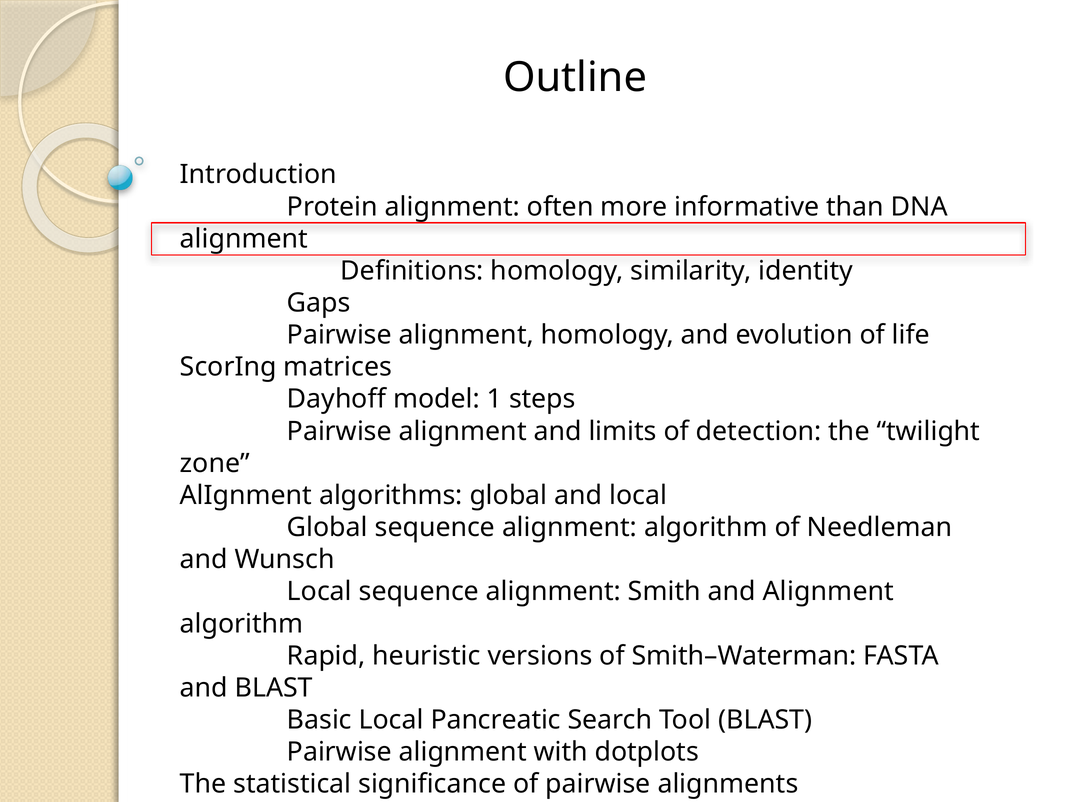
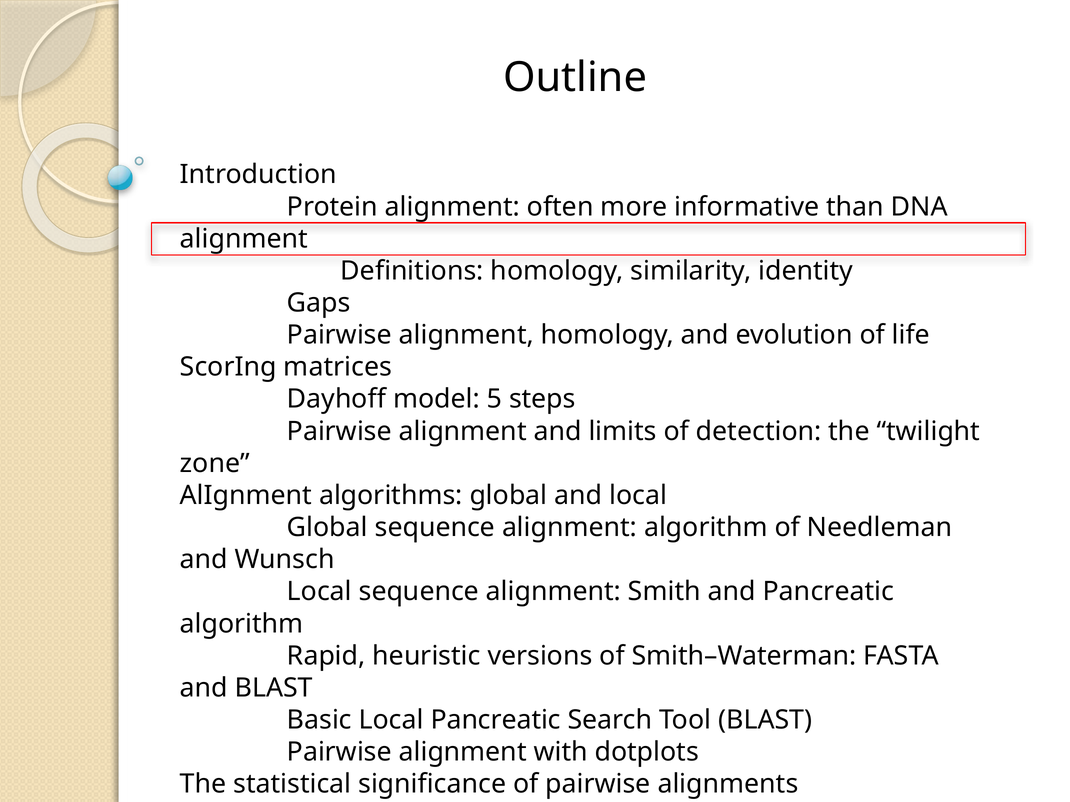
1: 1 -> 5 (494, 399)
and Alignment: Alignment -> Pancreatic (828, 592)
